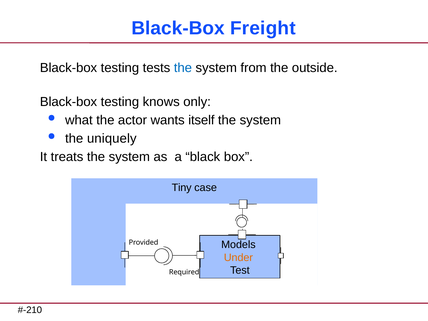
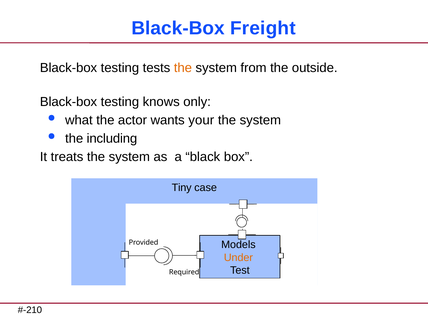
the colour: blue -> orange (183, 68)
itself: itself -> your (201, 120)
uniquely: uniquely -> including (112, 138)
